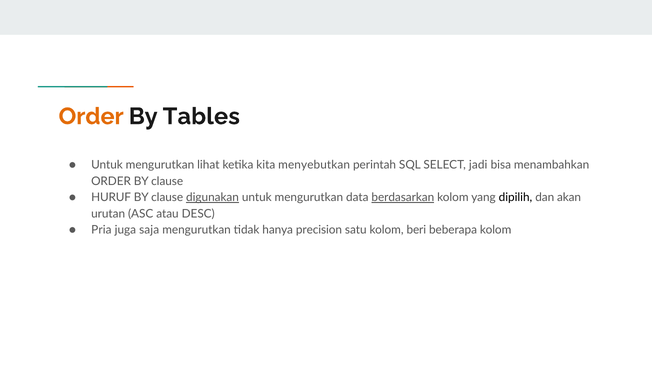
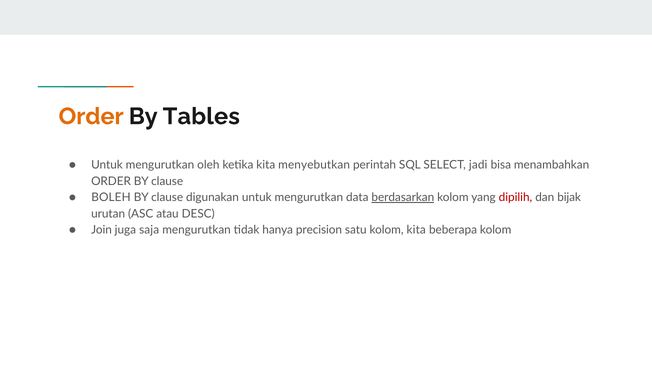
lihat: lihat -> oleh (208, 165)
HURUF: HURUF -> BOLEH (111, 197)
digunakan underline: present -> none (213, 197)
dipilih colour: black -> red (515, 197)
akan: akan -> bijak (569, 197)
Pria: Pria -> Join (101, 230)
kolom beri: beri -> kita (416, 230)
